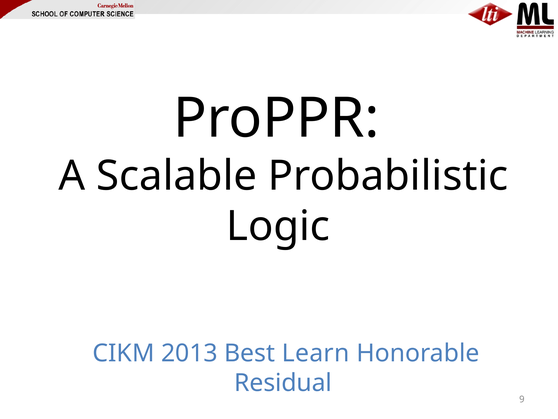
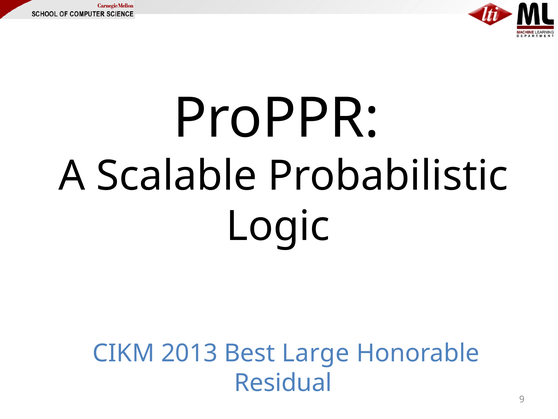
Learn: Learn -> Large (316, 353)
